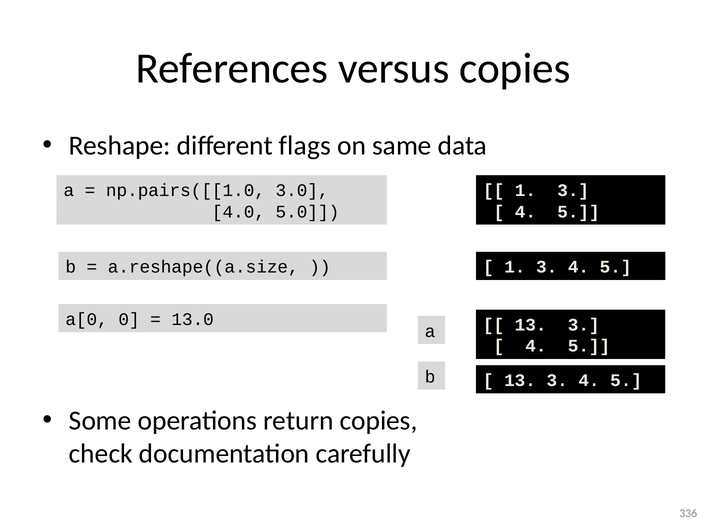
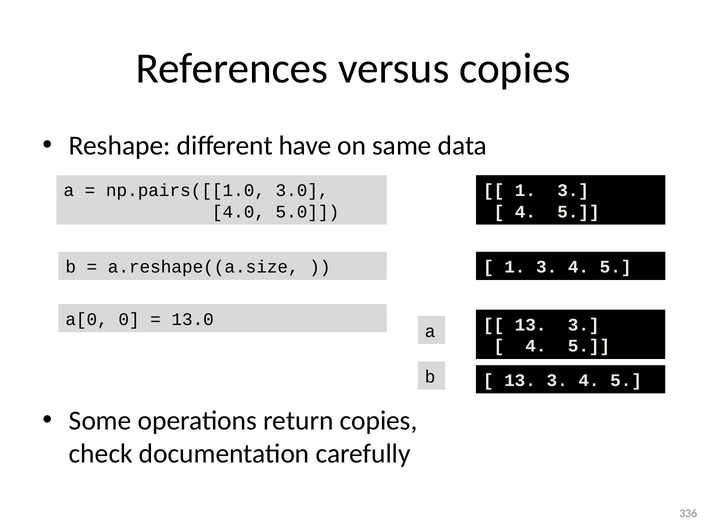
flags: flags -> have (305, 146)
